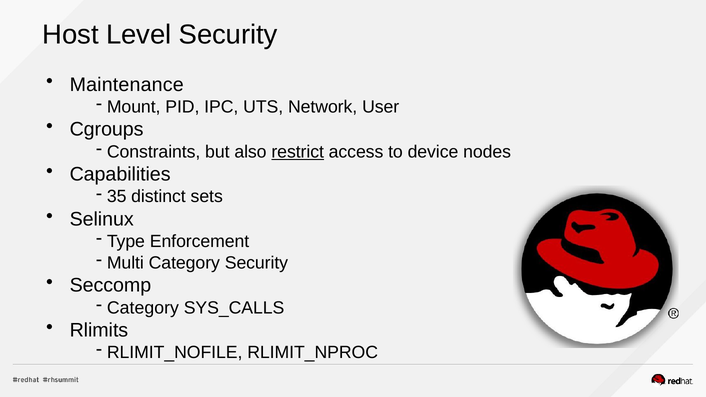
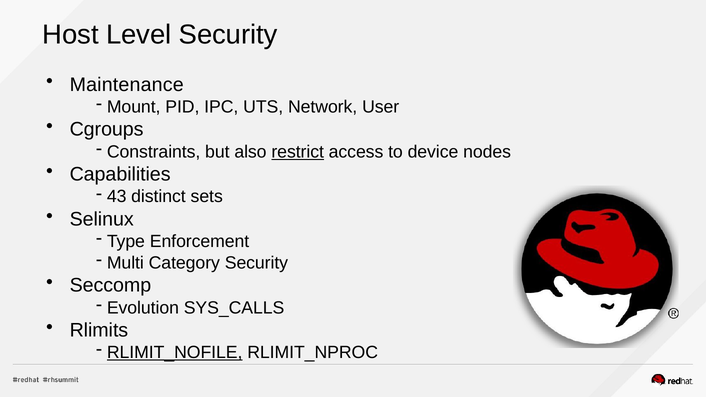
35: 35 -> 43 (117, 197)
Category: Category -> Evolution (143, 308)
RLIMIT_NOFILE underline: none -> present (175, 353)
